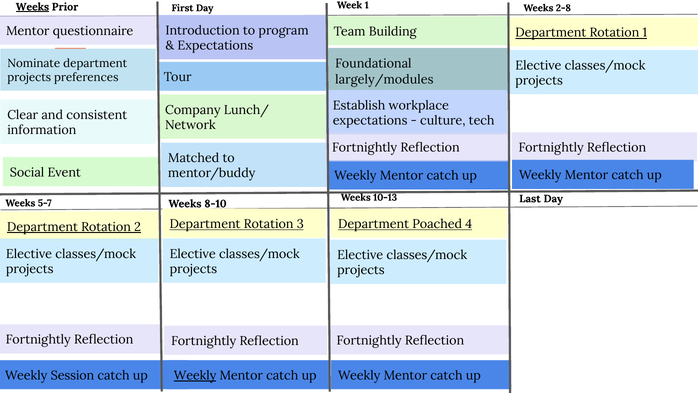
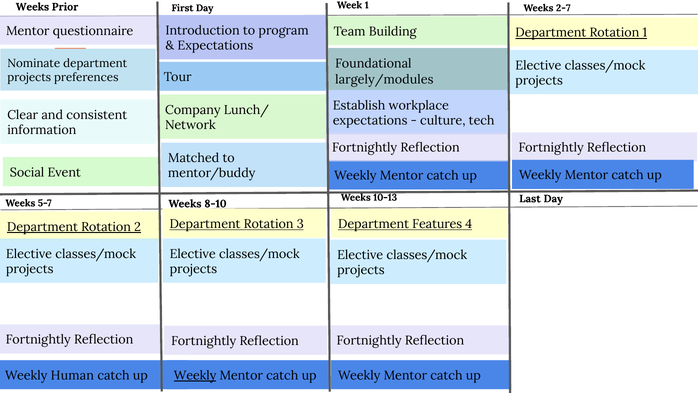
Weeks underline: present -> none (32, 7)
2-8: 2-8 -> 2-7 (563, 8)
Poached: Poached -> Features (437, 224)
Session: Session -> Human (72, 375)
